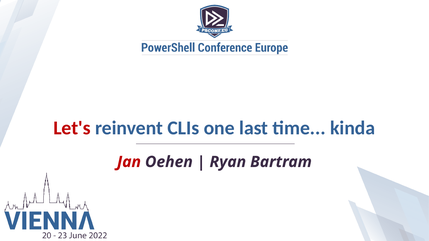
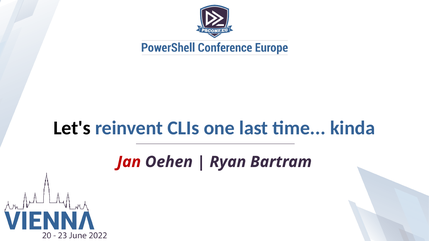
Let's colour: red -> black (72, 128)
